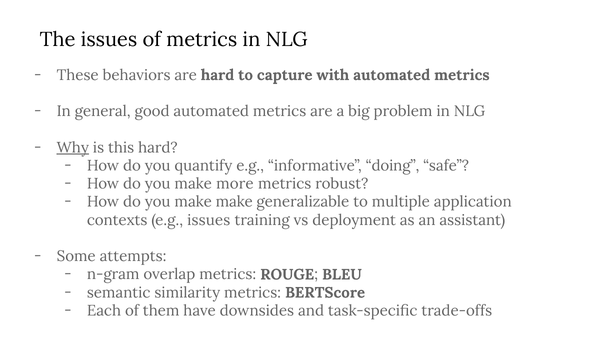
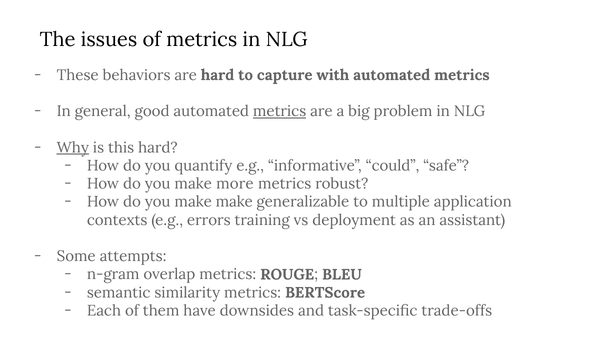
metrics underline: none -> present (280, 111)
doing: doing -> could (393, 166)
e.g issues: issues -> errors (209, 220)
